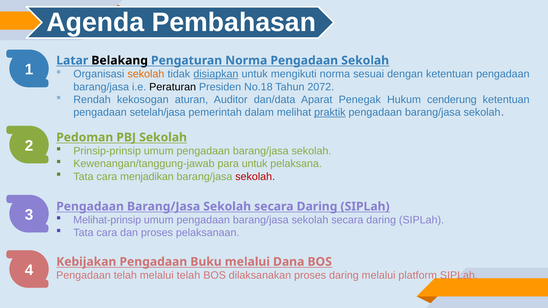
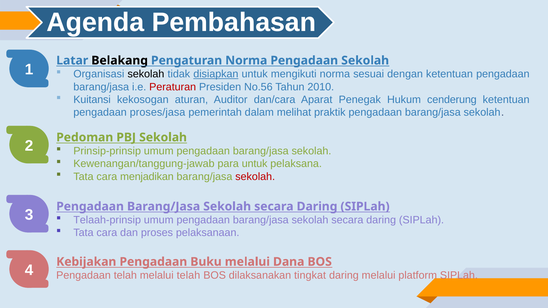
sekolah colour: orange -> black (146, 74)
Peraturan colour: black -> red (173, 87)
No.18: No.18 -> No.56 (258, 87)
2072: 2072 -> 2010 (321, 87)
Rendah: Rendah -> Kuitansi (92, 100)
dan/data: dan/data -> dan/cara (275, 100)
setelah/jasa: setelah/jasa -> proses/jasa (158, 113)
praktik underline: present -> none (330, 113)
Melihat-prinsip: Melihat-prinsip -> Telaah-prinsip (107, 220)
dilaksanakan proses: proses -> tingkat (310, 276)
